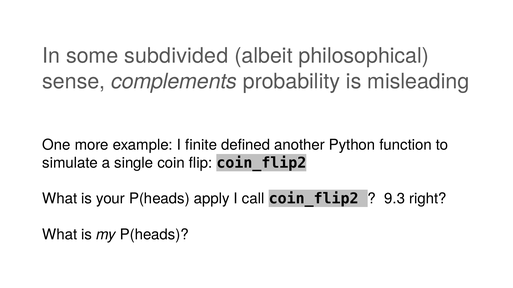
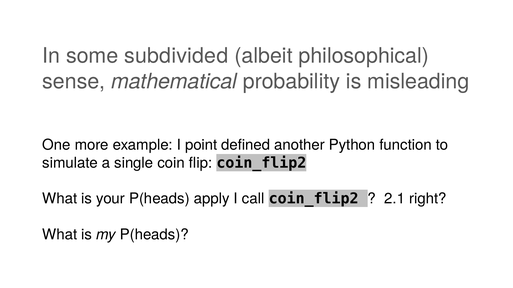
complements: complements -> mathematical (174, 82)
finite: finite -> point (201, 145)
9.3: 9.3 -> 2.1 (395, 199)
